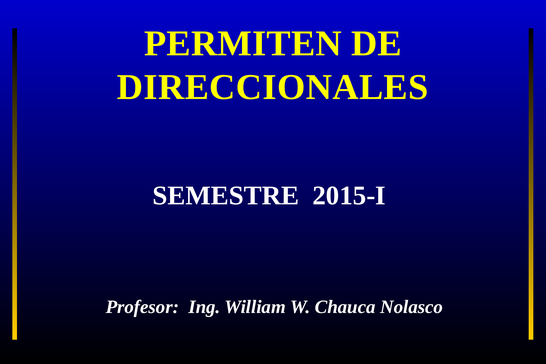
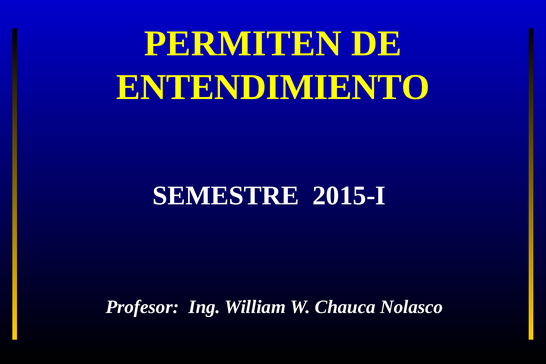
DIRECCIONALES: DIRECCIONALES -> ENTENDIMIENTO (273, 87)
